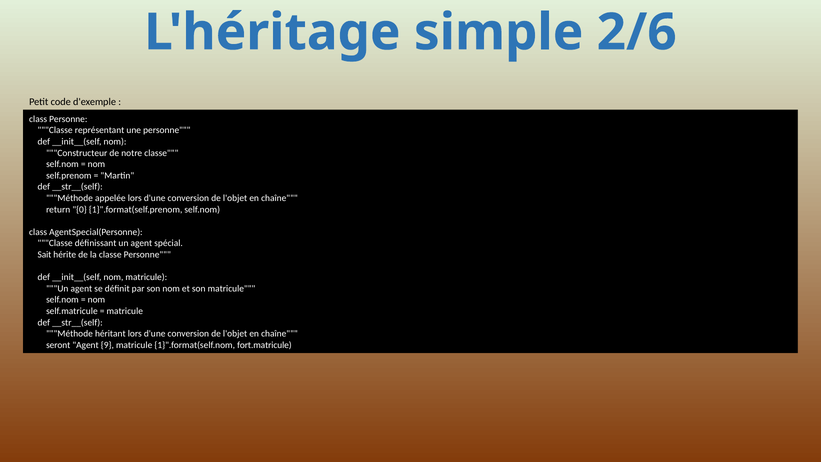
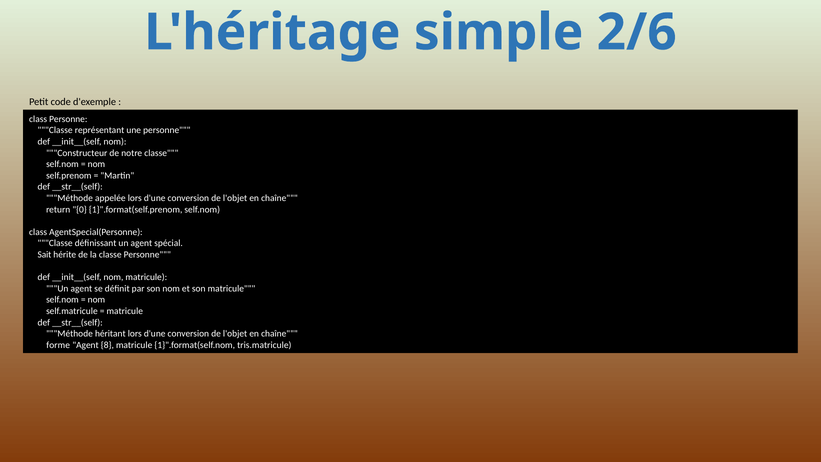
seront: seront -> forme (58, 345)
9: 9 -> 8 (107, 345)
fort.matricule: fort.matricule -> tris.matricule (264, 345)
